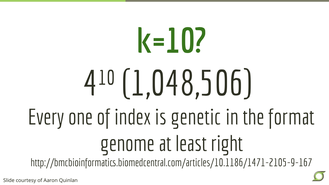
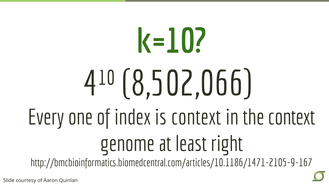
1,048,506: 1,048,506 -> 8,502,066 (187, 84)
is genetic: genetic -> context (196, 118)
the format: format -> context (292, 118)
